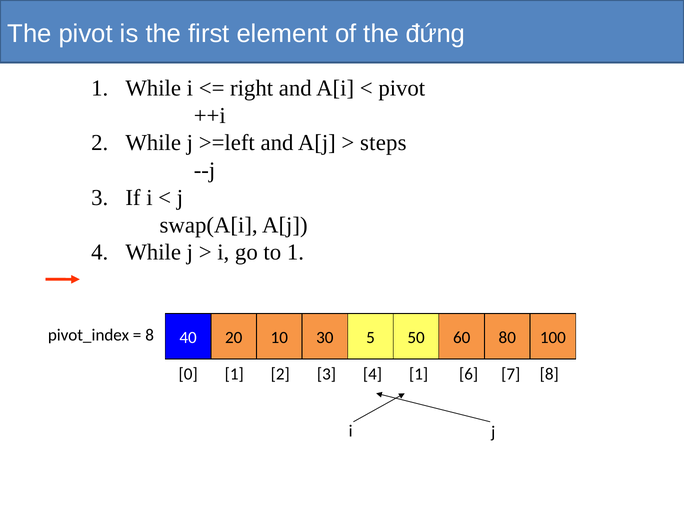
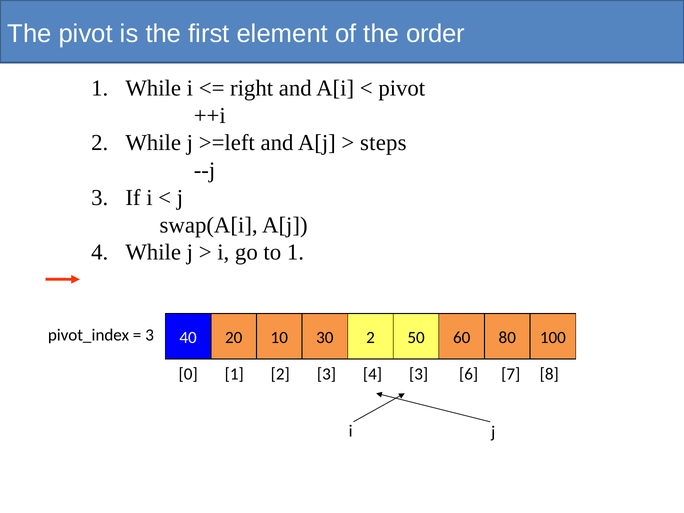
đứng: đứng -> order (436, 34)
8: 8 -> 3 (150, 335)
30 5: 5 -> 2 (370, 337)
4 1: 1 -> 3 (419, 374)
